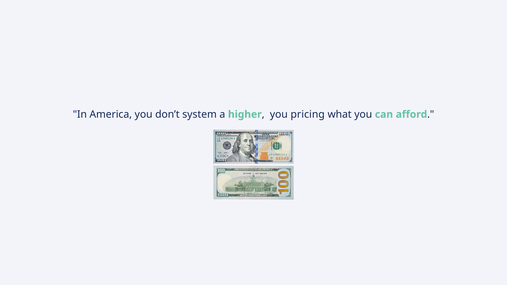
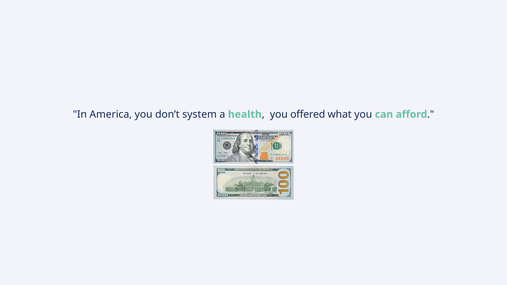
higher: higher -> health (245, 114)
pricing: pricing -> offered (308, 114)
